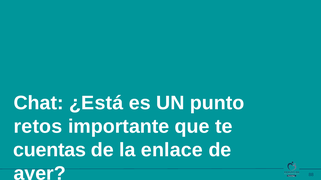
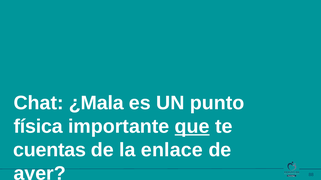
¿Está: ¿Está -> ¿Mala (96, 103)
retos: retos -> física (38, 127)
que underline: none -> present (192, 127)
